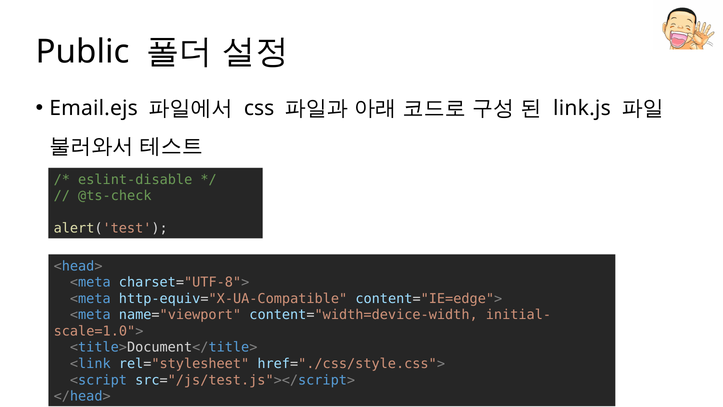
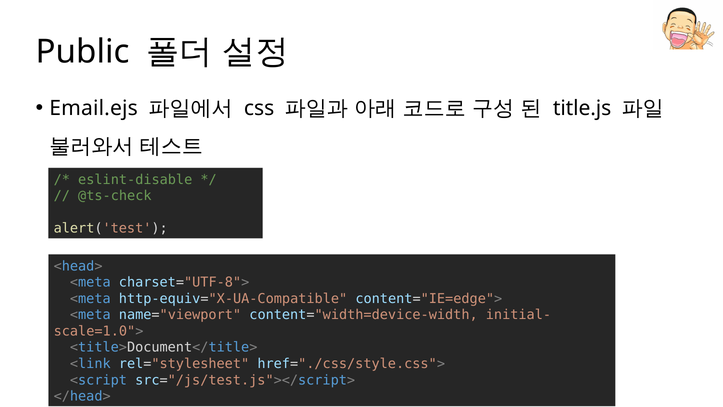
link.js: link.js -> title.js (582, 108)
